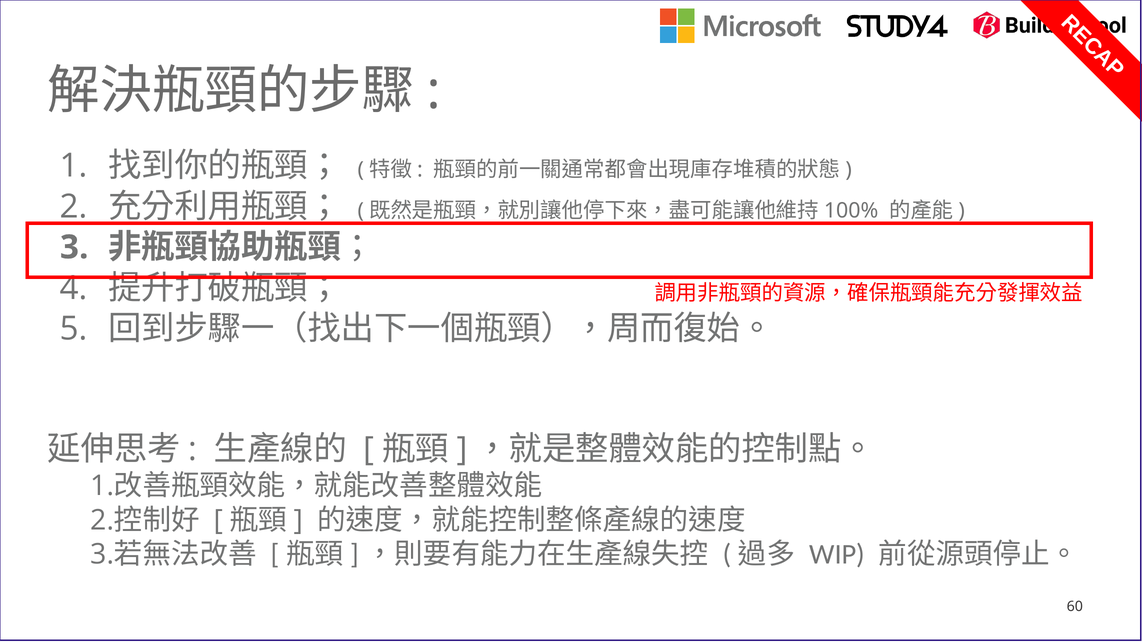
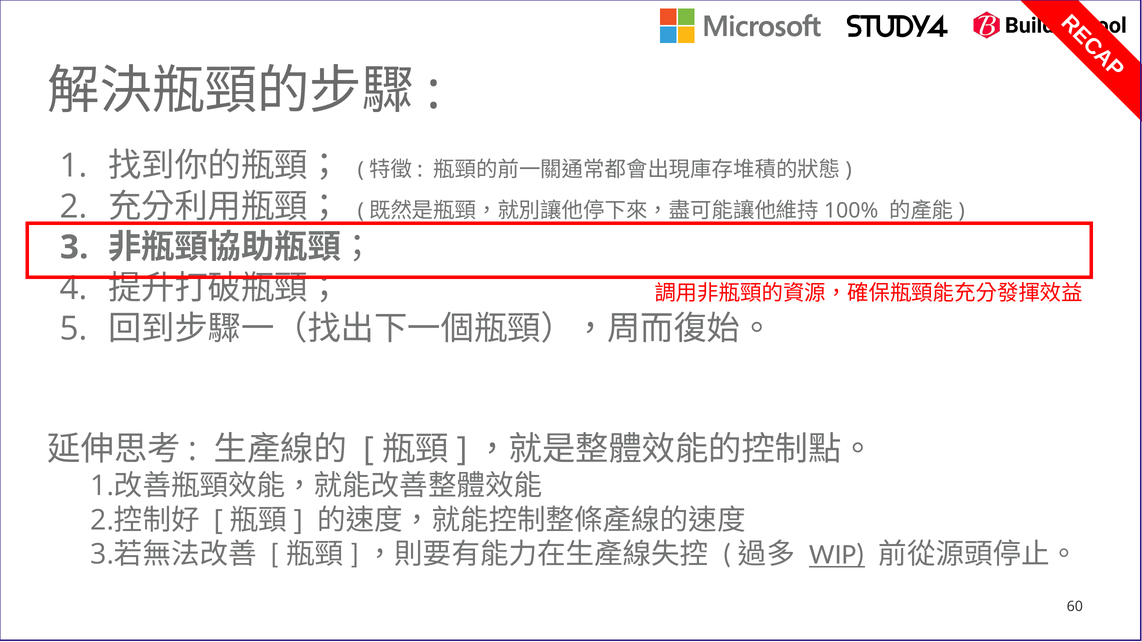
WIP underline: none -> present (837, 555)
